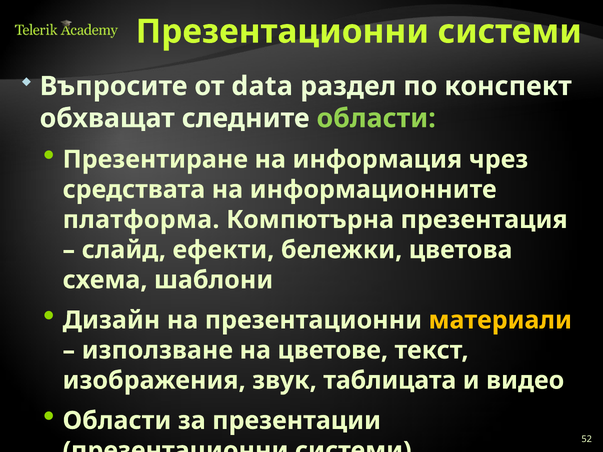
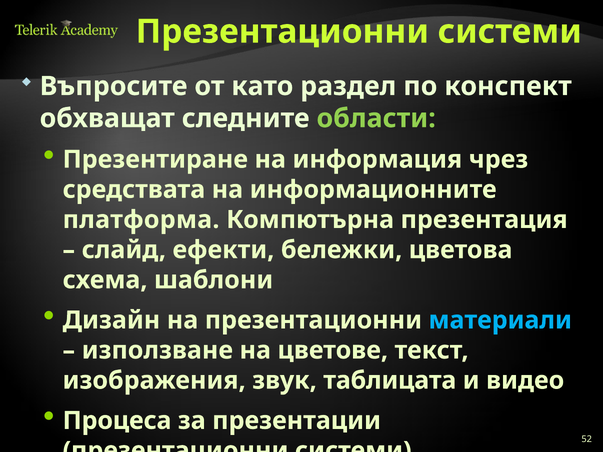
data: data -> като (262, 86)
материали colour: yellow -> light blue (500, 320)
Области: Области -> Процеса (117, 421)
